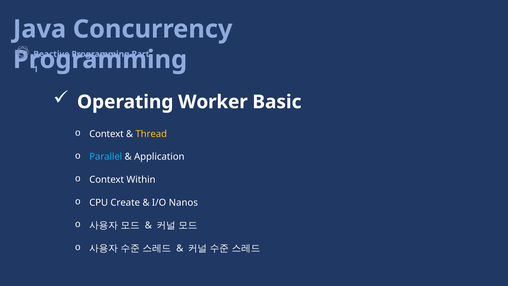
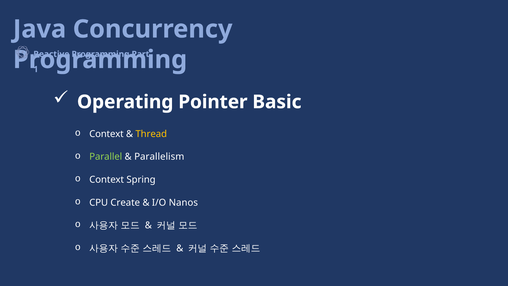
Worker: Worker -> Pointer (213, 102)
Parallel colour: light blue -> light green (106, 157)
Application: Application -> Parallelism (159, 157)
Within: Within -> Spring (141, 180)
